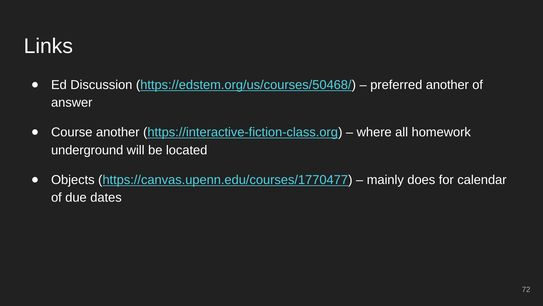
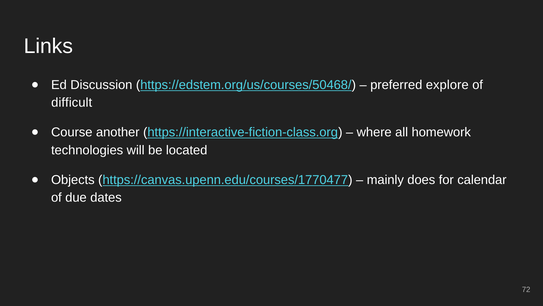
preferred another: another -> explore (447, 85)
answer: answer -> difficult (72, 102)
underground: underground -> technologies (87, 150)
